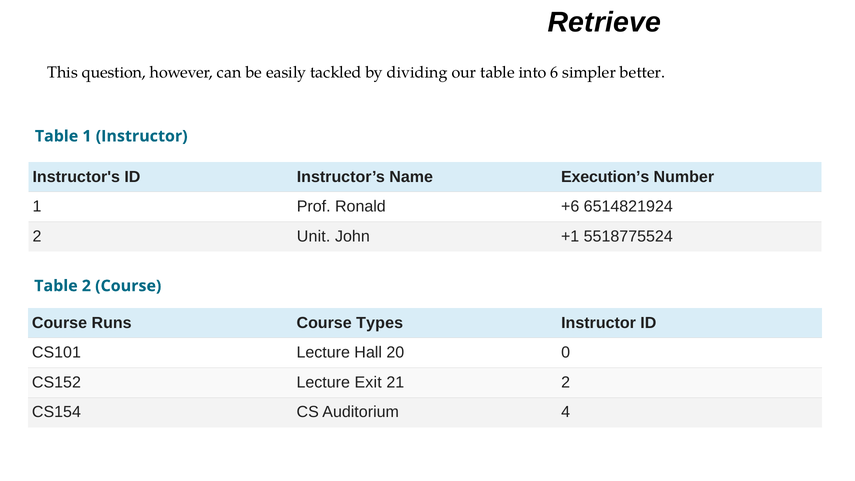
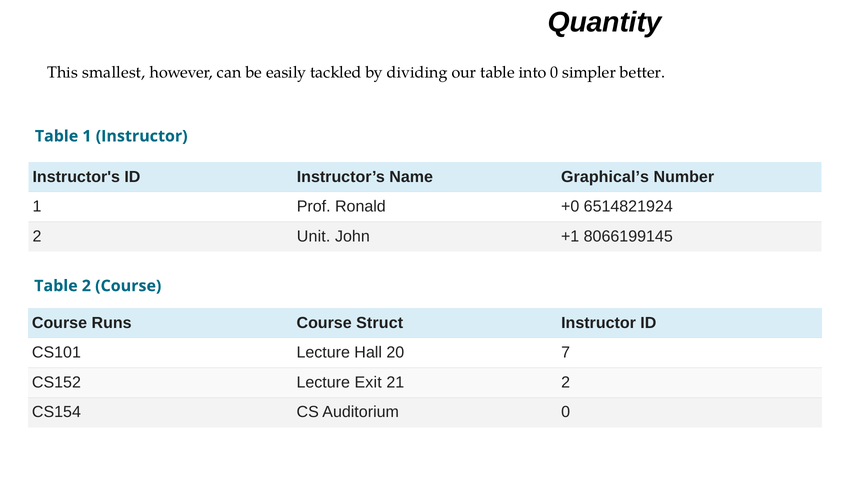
Retrieve: Retrieve -> Quantity (605, 22)
question: question -> smallest (114, 73)
into 6: 6 -> 0 (554, 73)
Execution’s: Execution’s -> Graphical’s (605, 177)
+6: +6 -> +0 (570, 206)
5518775524: 5518775524 -> 8066199145 (628, 236)
Types: Types -> Struct (380, 323)
0: 0 -> 7 (566, 352)
Auditorium 4: 4 -> 0 (566, 412)
